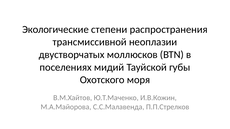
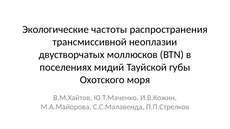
степени: степени -> частоты (109, 29)
